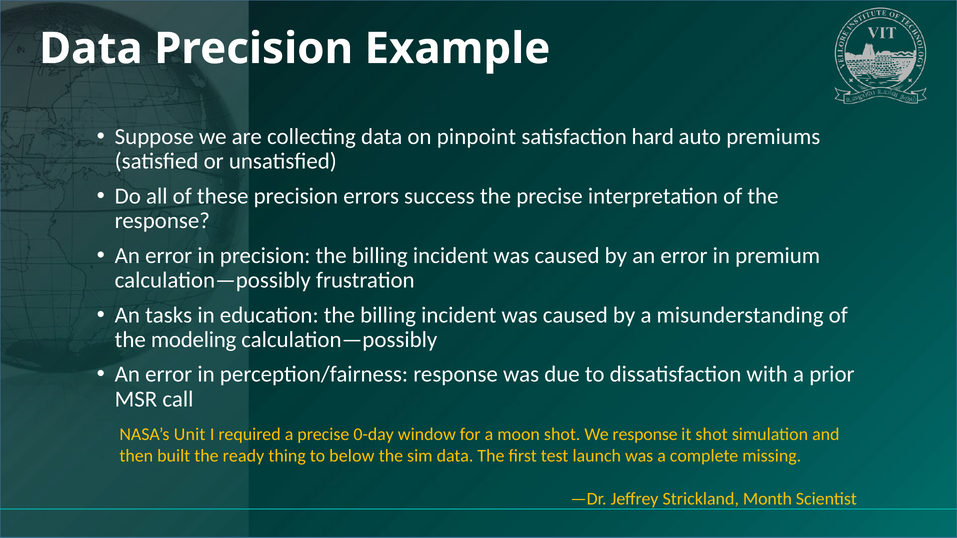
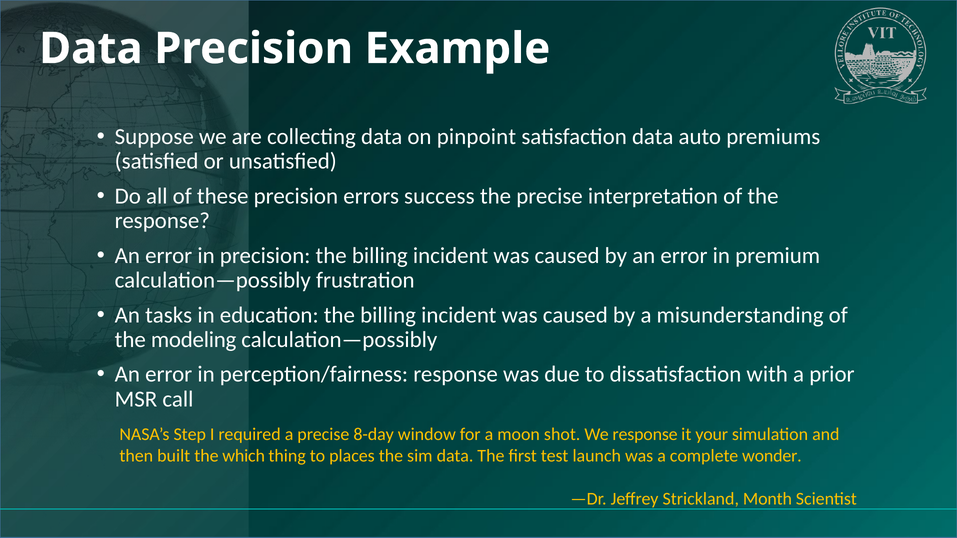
satisfaction hard: hard -> data (653, 137)
Unit: Unit -> Step (190, 435)
0-day: 0-day -> 8-day (374, 435)
it shot: shot -> your (712, 435)
ready: ready -> which (244, 456)
below: below -> places (352, 456)
missing: missing -> wonder (772, 456)
